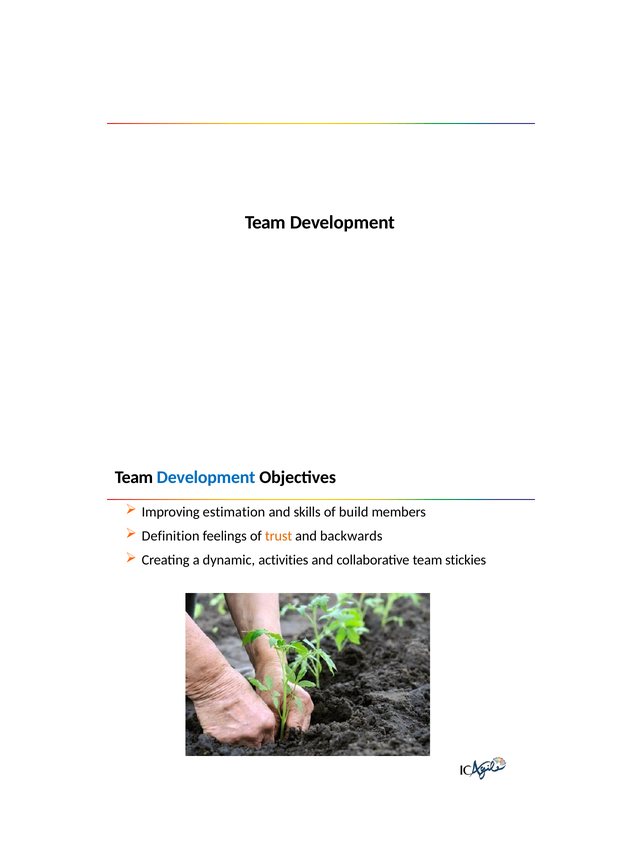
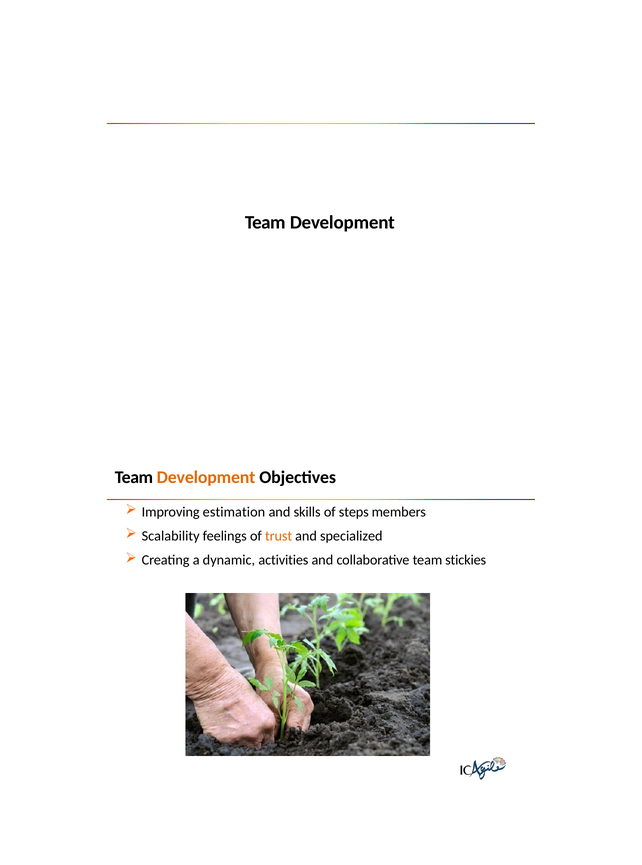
Development colour: blue -> orange (206, 477)
build: build -> steps (354, 512)
Definition: Definition -> Scalability (171, 536)
backwards: backwards -> specialized (351, 536)
